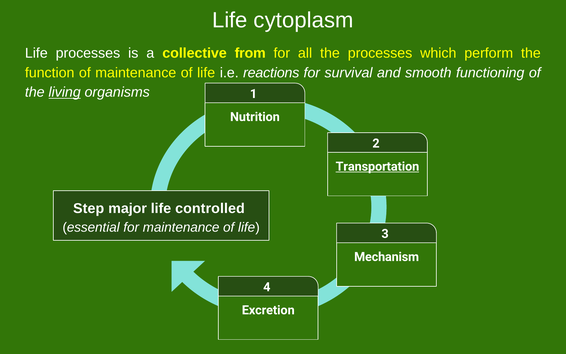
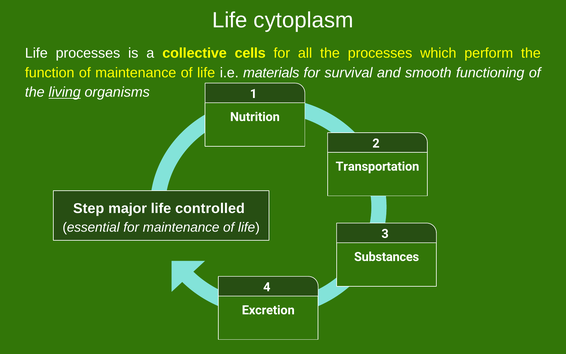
from: from -> cells (250, 53)
reactions: reactions -> materials (271, 73)
Transportation underline: present -> none (377, 166)
Mechanism: Mechanism -> Substances (387, 257)
